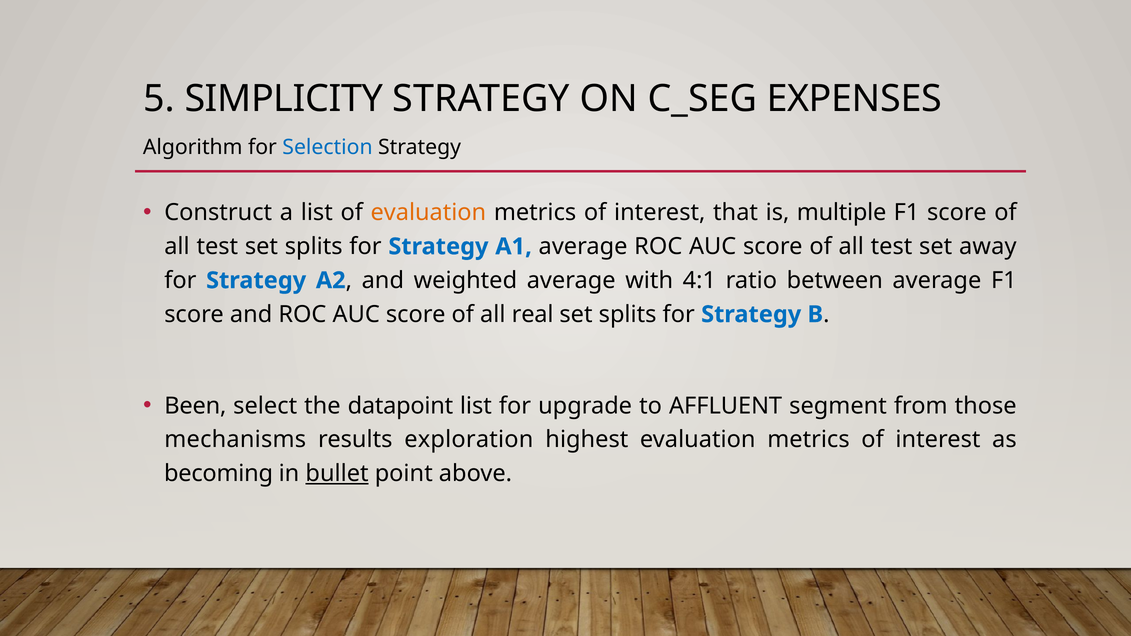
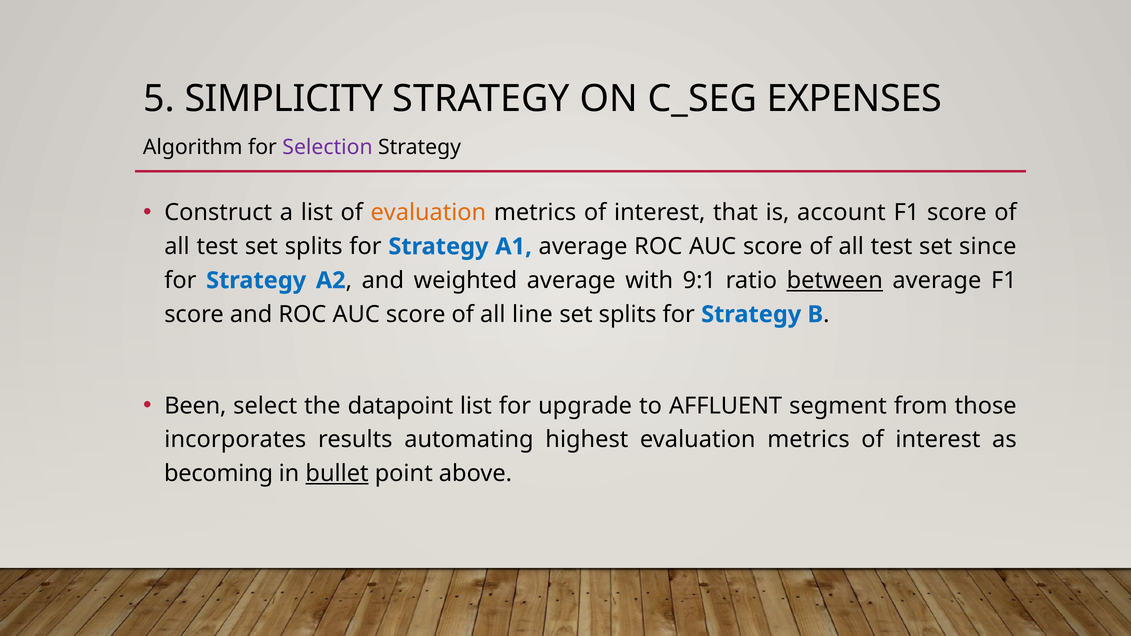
Selection colour: blue -> purple (327, 147)
multiple: multiple -> account (841, 213)
away: away -> since (988, 247)
4:1: 4:1 -> 9:1 (699, 281)
between underline: none -> present (835, 281)
real: real -> line (532, 314)
mechanisms: mechanisms -> incorporates (235, 440)
exploration: exploration -> automating (469, 440)
